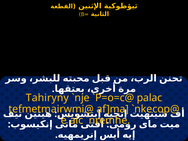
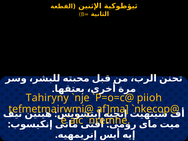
palac: palac -> piioh (149, 98)
